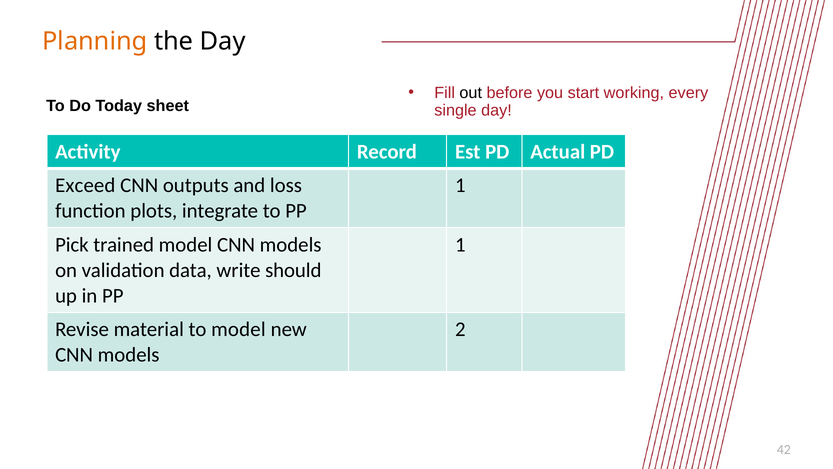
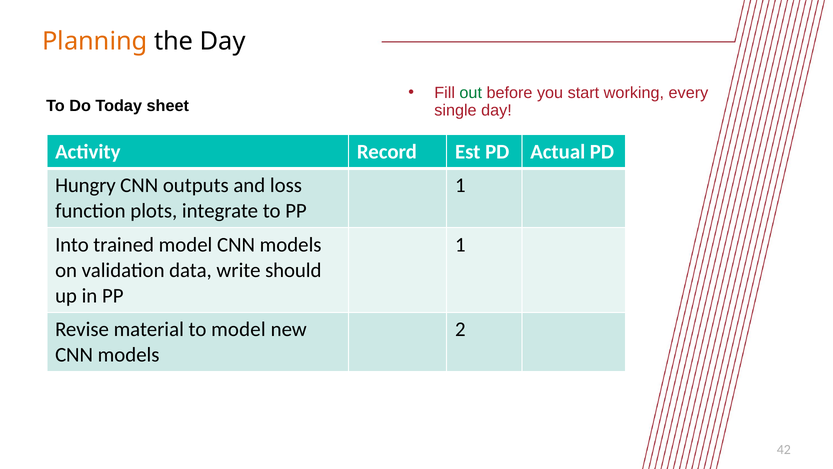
out colour: black -> green (471, 93)
Exceed: Exceed -> Hungry (85, 185)
Pick: Pick -> Into (72, 245)
